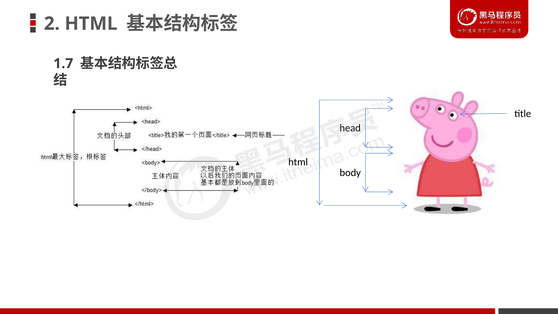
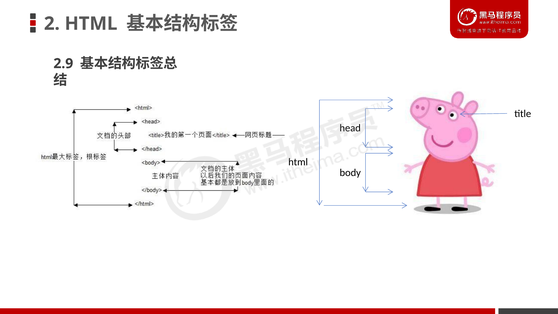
1.7: 1.7 -> 2.9 (63, 64)
